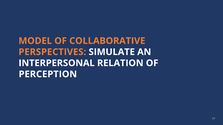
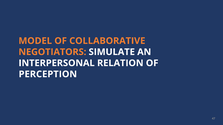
PERSPECTIVES: PERSPECTIVES -> NEGOTIATORS (52, 52)
